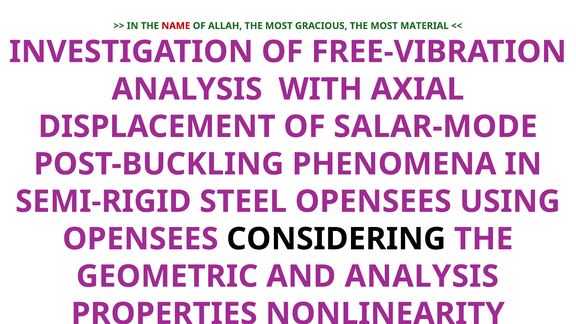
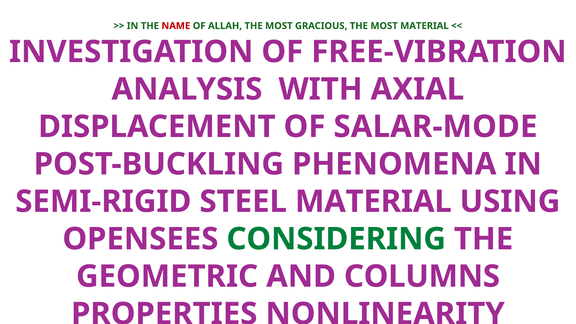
STEEL OPENSEES: OPENSEES -> MATERIAL (373, 202)
CONSIDERING colour: black -> green (336, 239)
AND ANALYSIS: ANALYSIS -> COLUMNS (422, 276)
